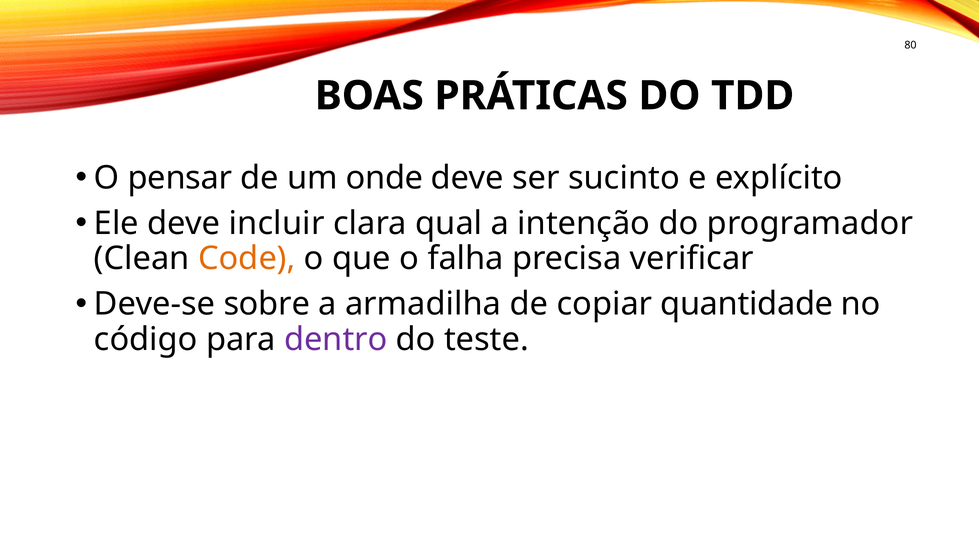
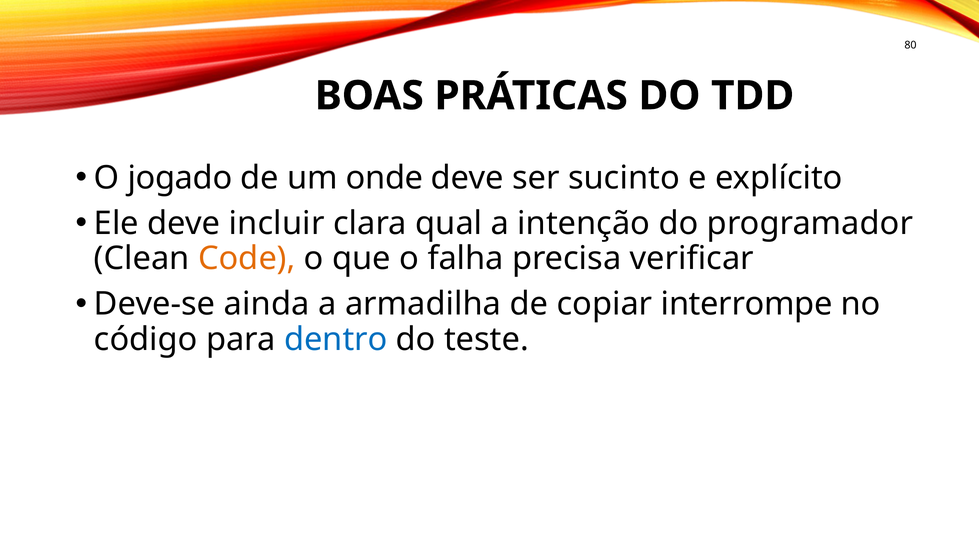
pensar: pensar -> jogado (180, 178)
sobre: sobre -> ainda (267, 304)
quantidade: quantidade -> interrompe (747, 304)
dentro colour: purple -> blue (336, 339)
